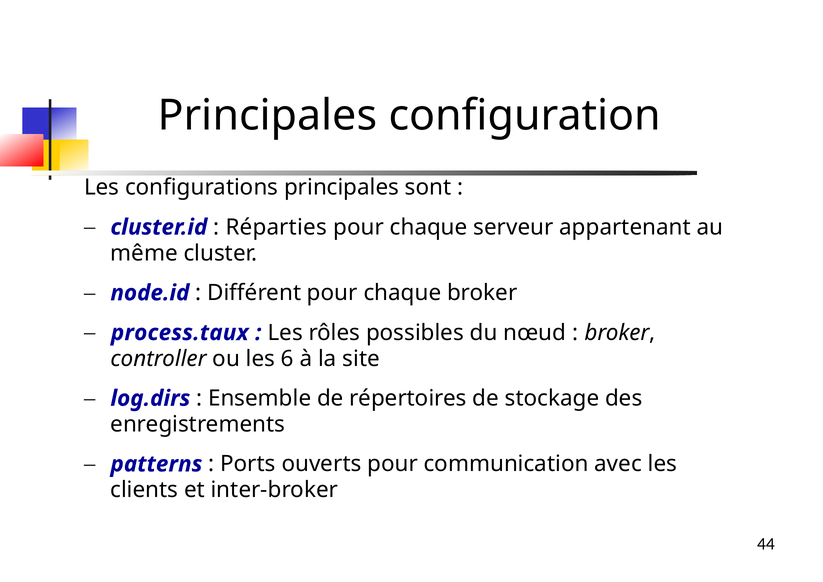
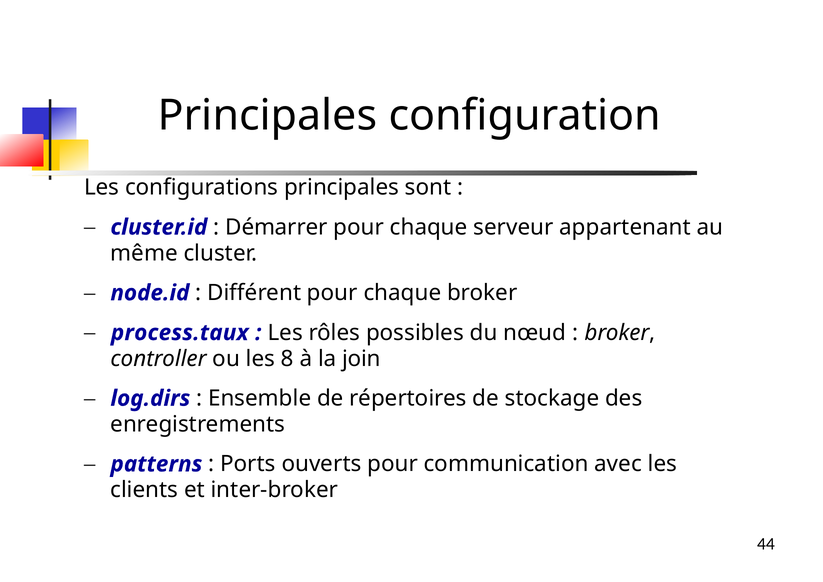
Réparties: Réparties -> Démarrer (276, 227)
6: 6 -> 8 (287, 359)
site: site -> join (361, 359)
